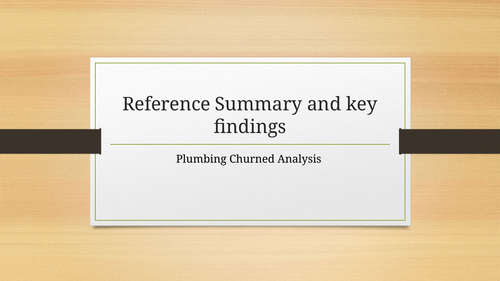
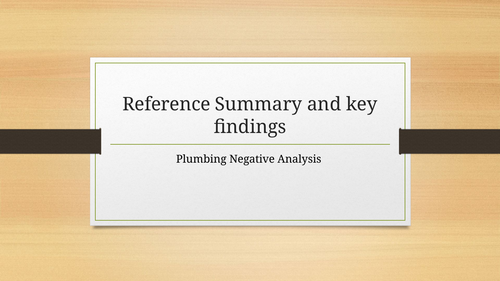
Churned: Churned -> Negative (252, 159)
